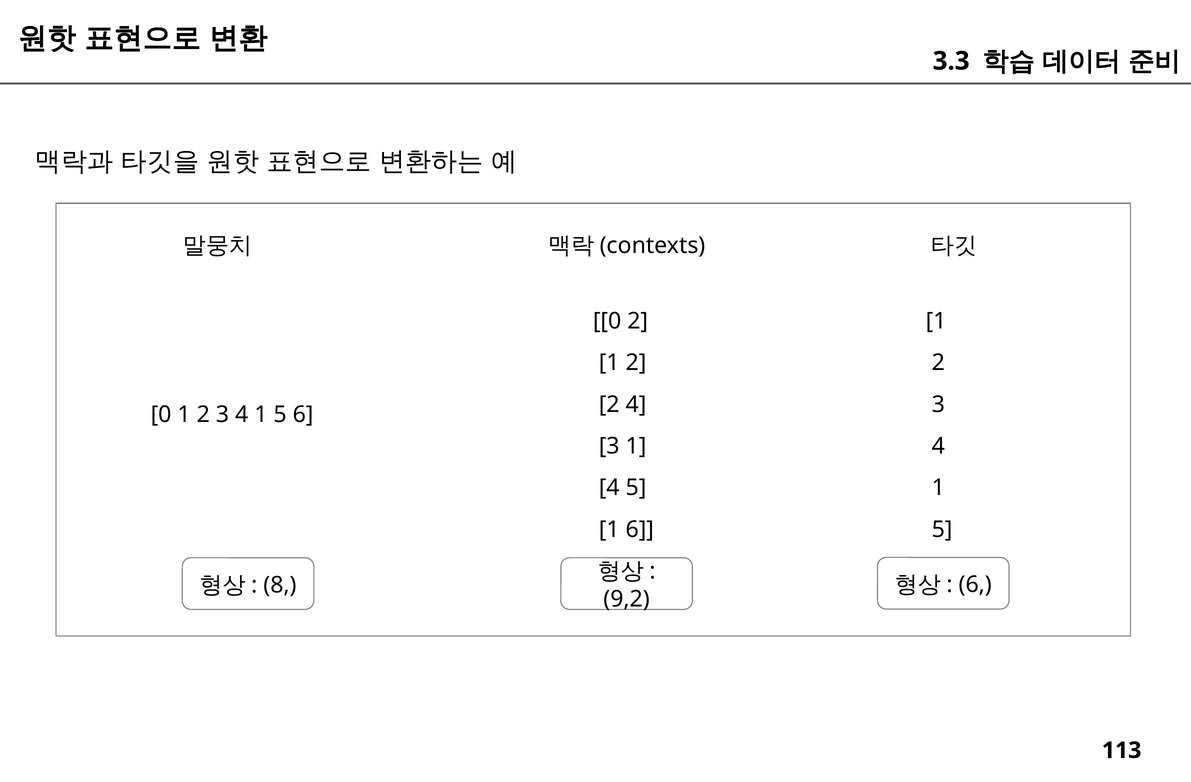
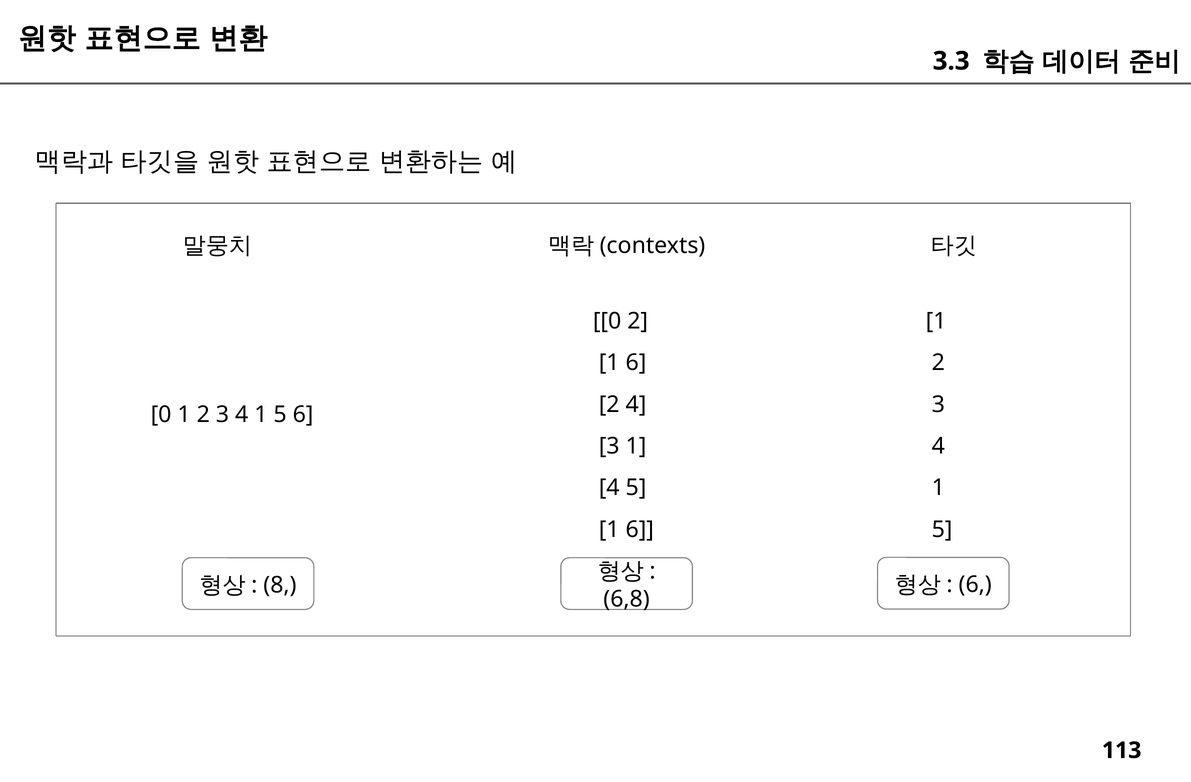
2: 2 -> 6 (636, 363)
9,2: 9,2 -> 6,8 (627, 599)
